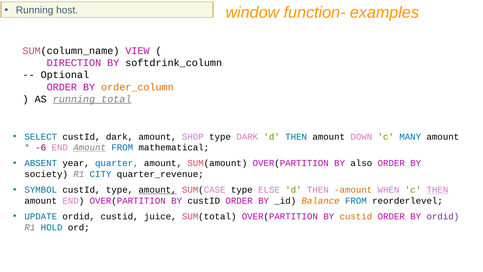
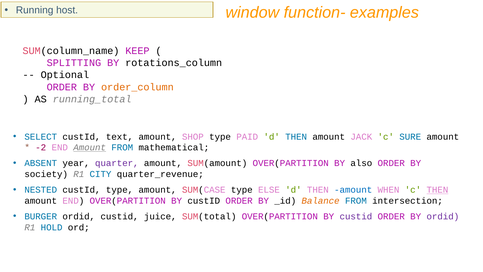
VIEW: VIEW -> KEEP (137, 51)
DIRECTION: DIRECTION -> SPLITTING (74, 63)
softdrink_column: softdrink_column -> rotations_column (174, 63)
running_total underline: present -> none (92, 99)
custId dark: dark -> text (120, 137)
type DARK: DARK -> PAID (247, 137)
DOWN: DOWN -> JACK (361, 137)
MANY: MANY -> SURE (410, 137)
-6: -6 -> -2 (41, 147)
quarter colour: blue -> purple (117, 163)
SYMBOL: SYMBOL -> NESTED (41, 190)
amount underline: present -> none (158, 190)
amount colour: orange -> blue (353, 190)
reorderlevel: reorderlevel -> intersection (408, 201)
UPDATE: UPDATE -> BURGER (41, 216)
custid colour: orange -> purple (356, 216)
